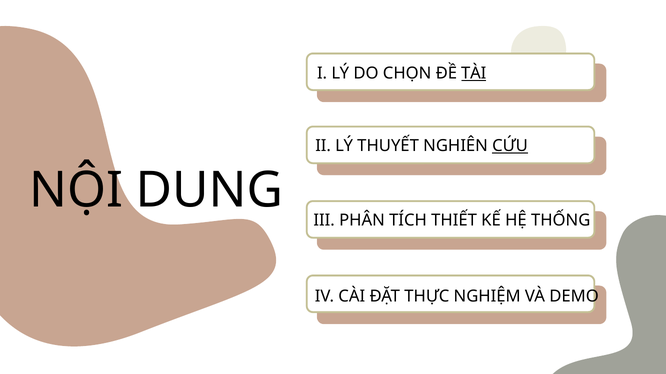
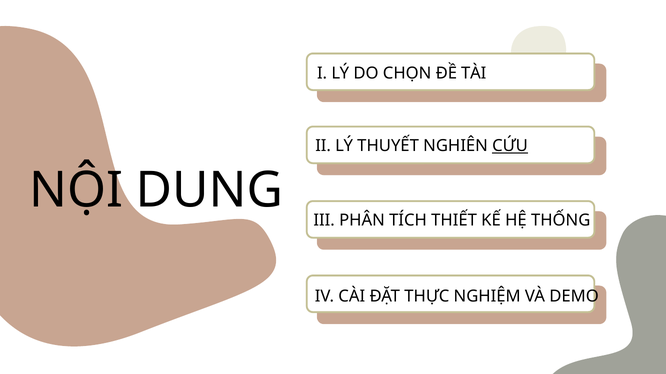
TÀI underline: present -> none (474, 73)
